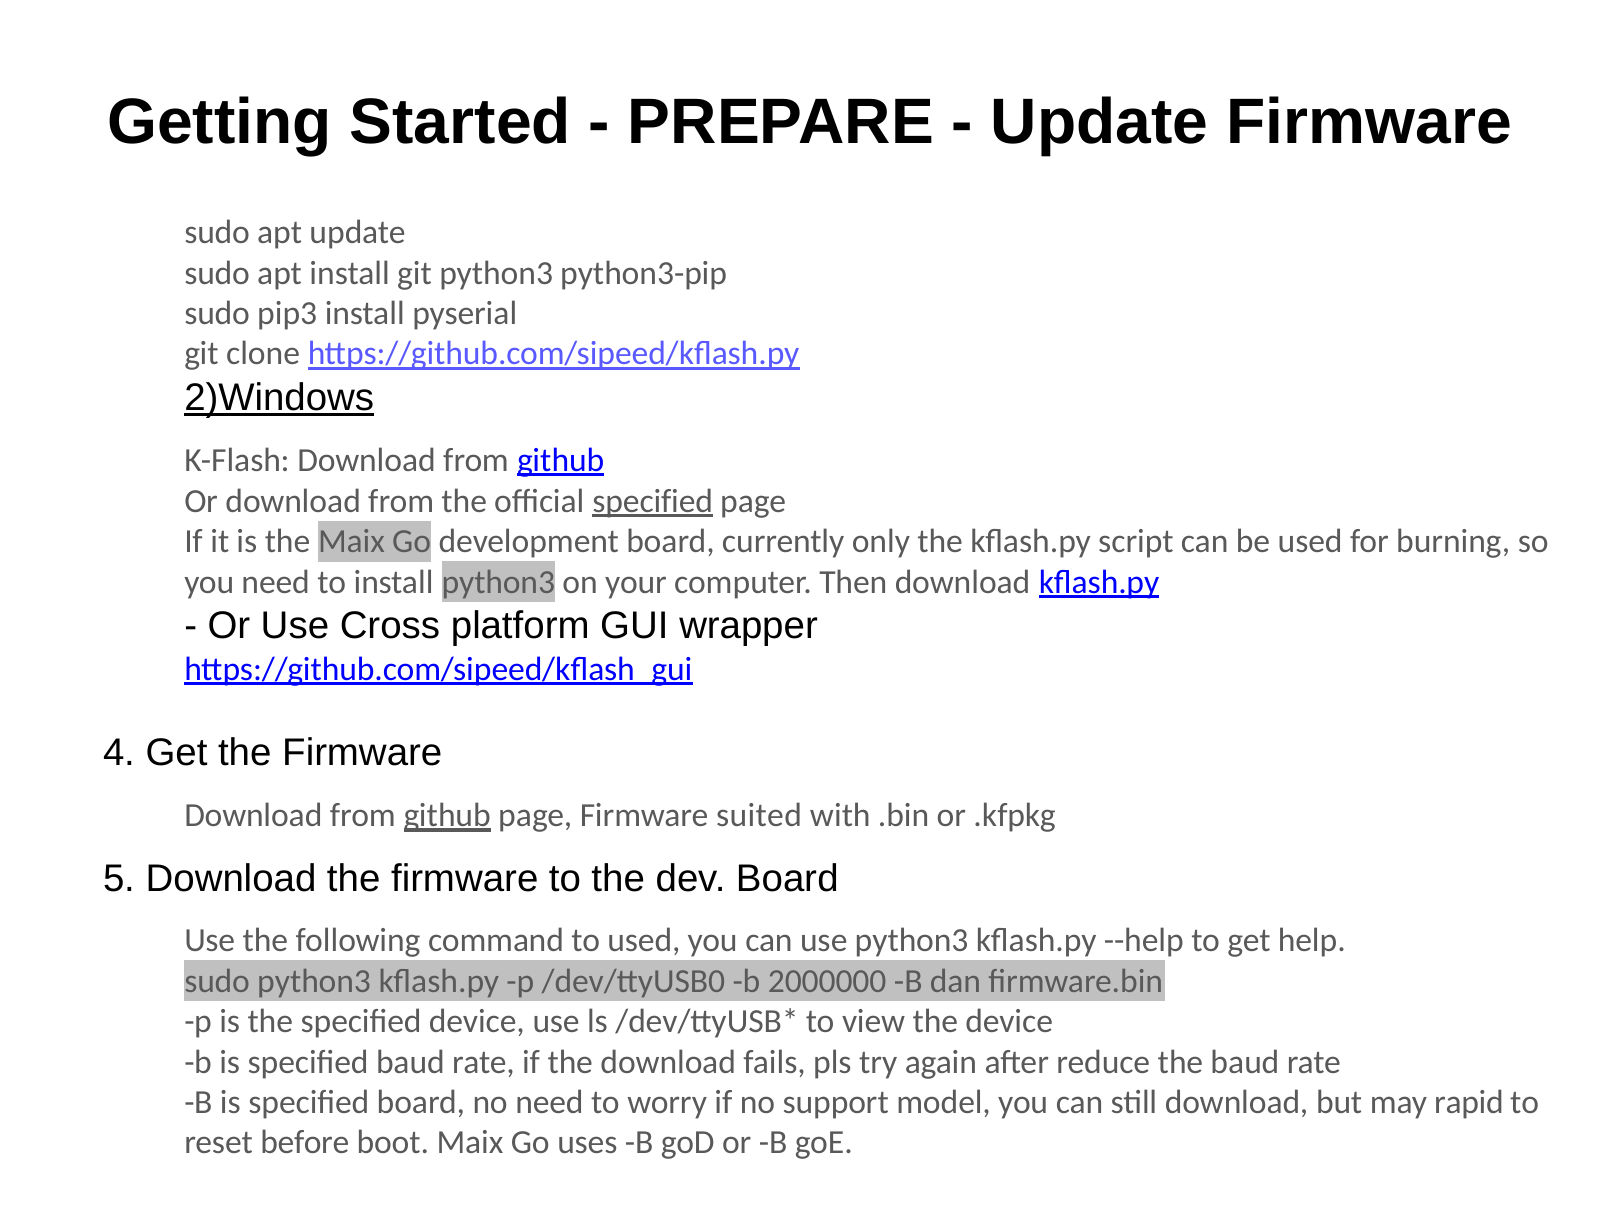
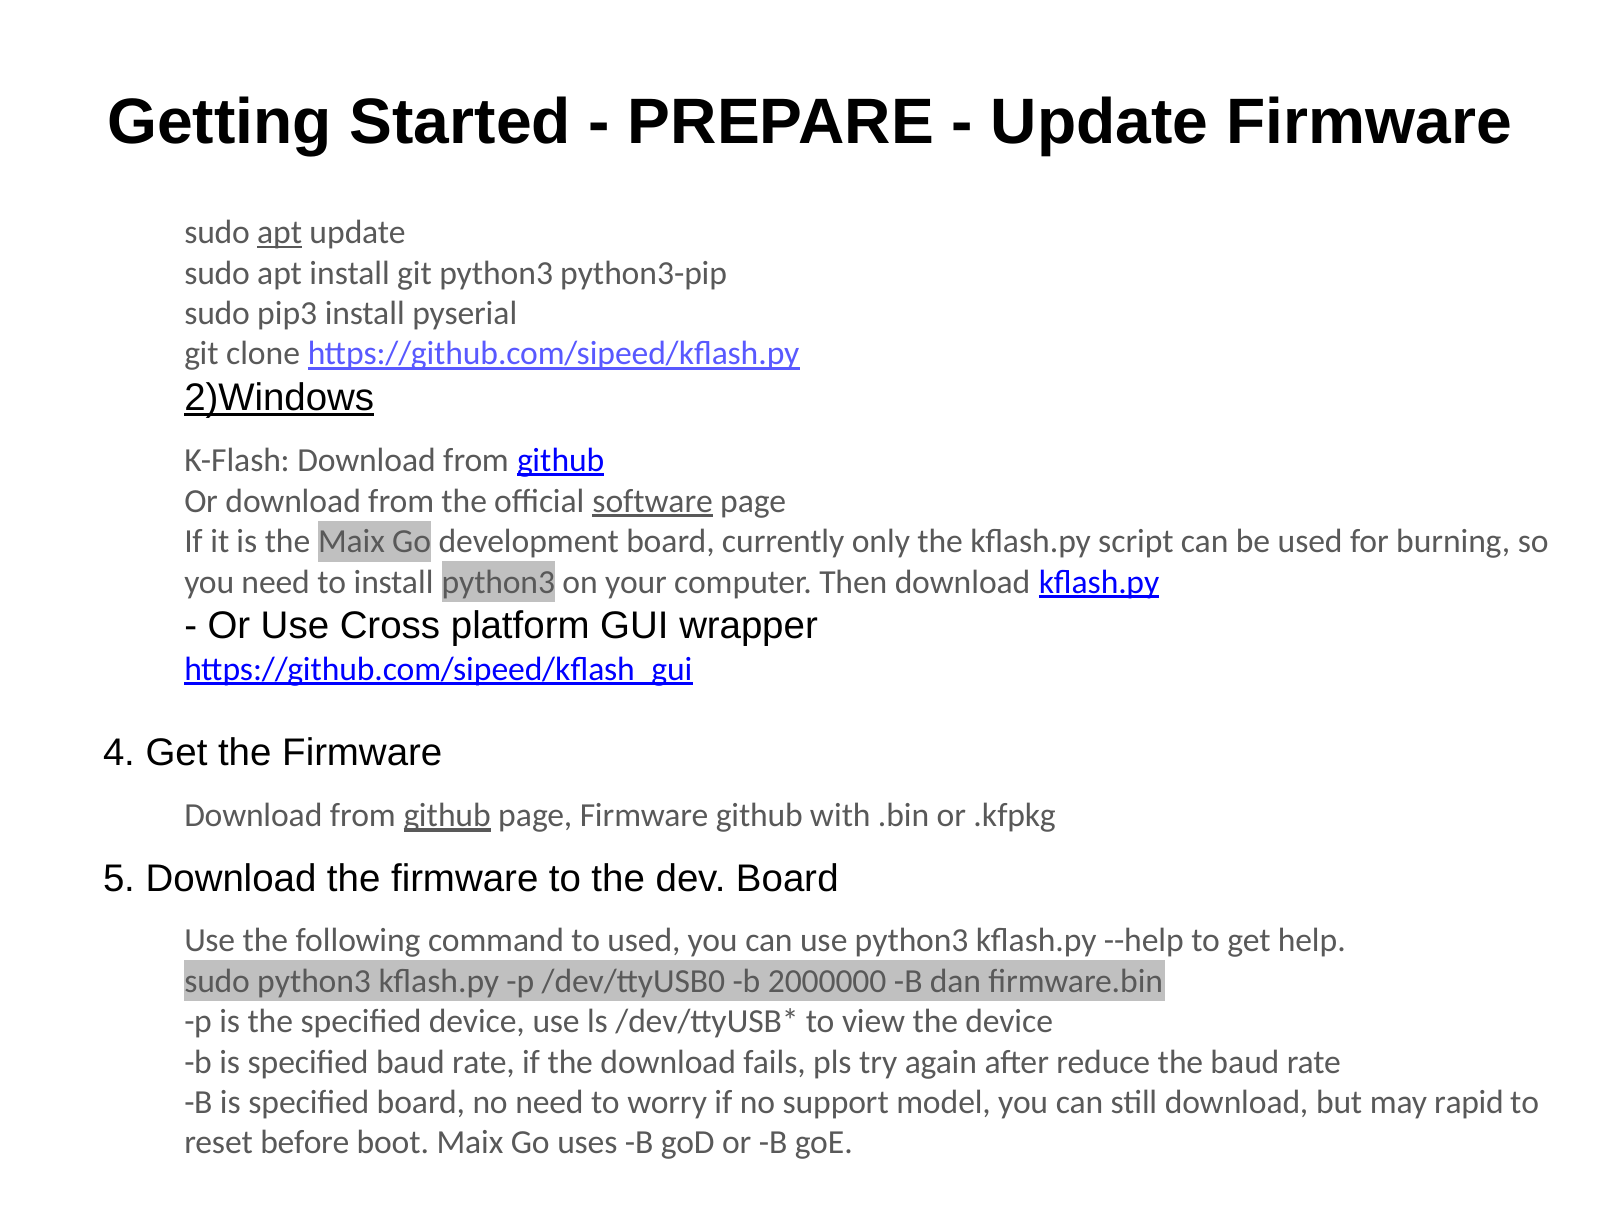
apt underline: none -> present (280, 233)
official specified: specified -> software (653, 501)
Firmware suited: suited -> github (759, 815)
